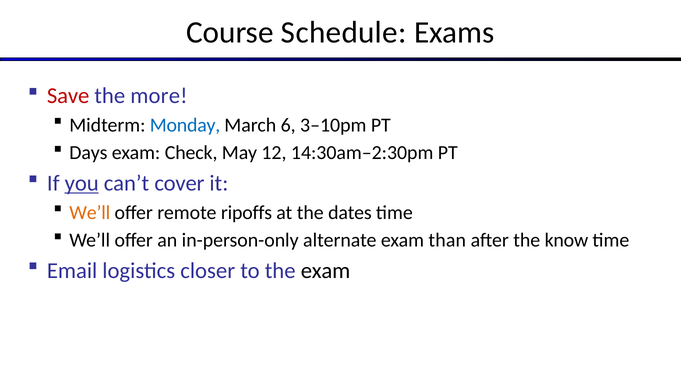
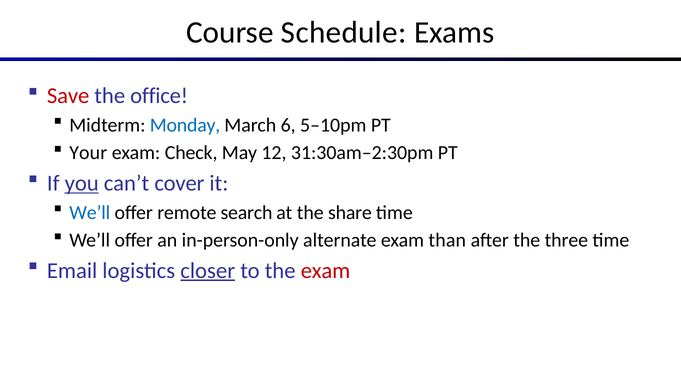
more: more -> office (159, 96)
3–10pm: 3–10pm -> 5–10pm (333, 125)
Days: Days -> Your (88, 153)
14:30am–2:30pm: 14:30am–2:30pm -> 31:30am–2:30pm (362, 153)
We’ll colour: orange -> blue (90, 213)
ripoffs: ripoffs -> search (246, 213)
dates: dates -> share (350, 213)
know: know -> three (566, 240)
closer underline: none -> present (208, 271)
exam colour: black -> red (326, 271)
